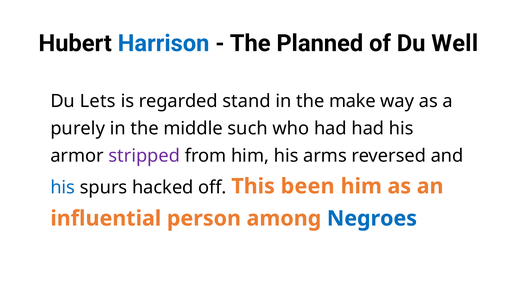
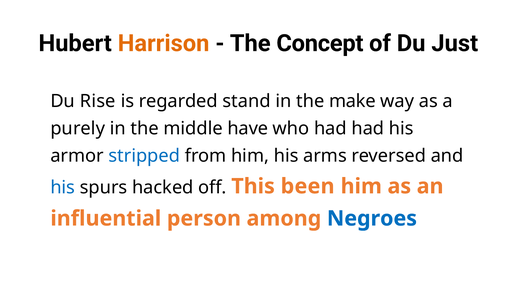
Harrison colour: blue -> orange (164, 43)
Planned: Planned -> Concept (320, 43)
Well: Well -> Just (455, 43)
Lets: Lets -> Rise (98, 101)
such: such -> have (248, 129)
stripped colour: purple -> blue (144, 156)
